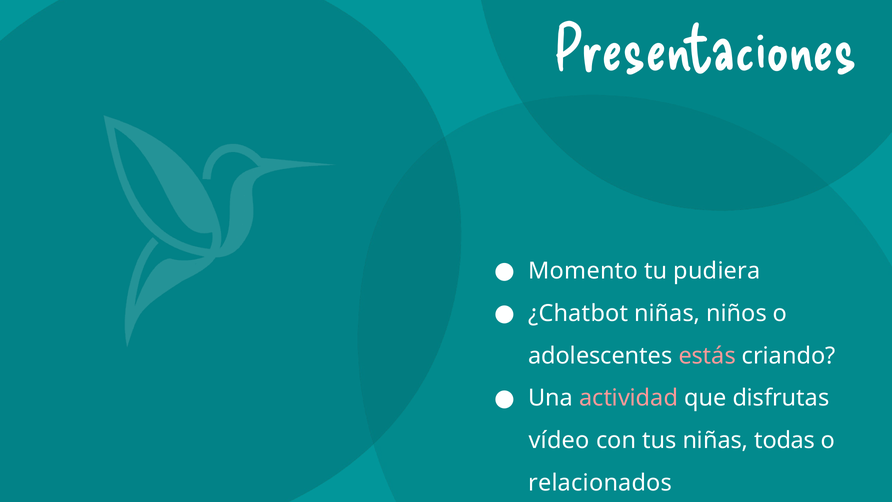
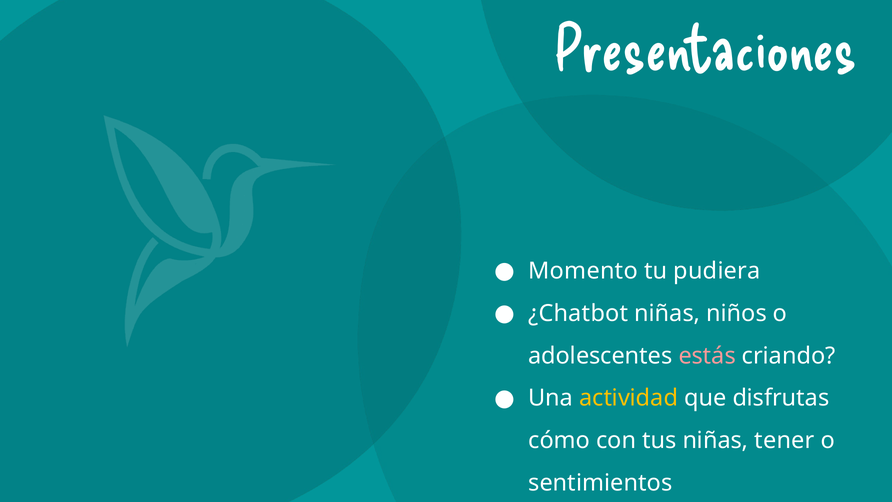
actividad colour: pink -> yellow (629, 398)
vídeo: vídeo -> cómo (559, 440)
todas: todas -> tener (784, 440)
relacionados: relacionados -> sentimientos (600, 483)
